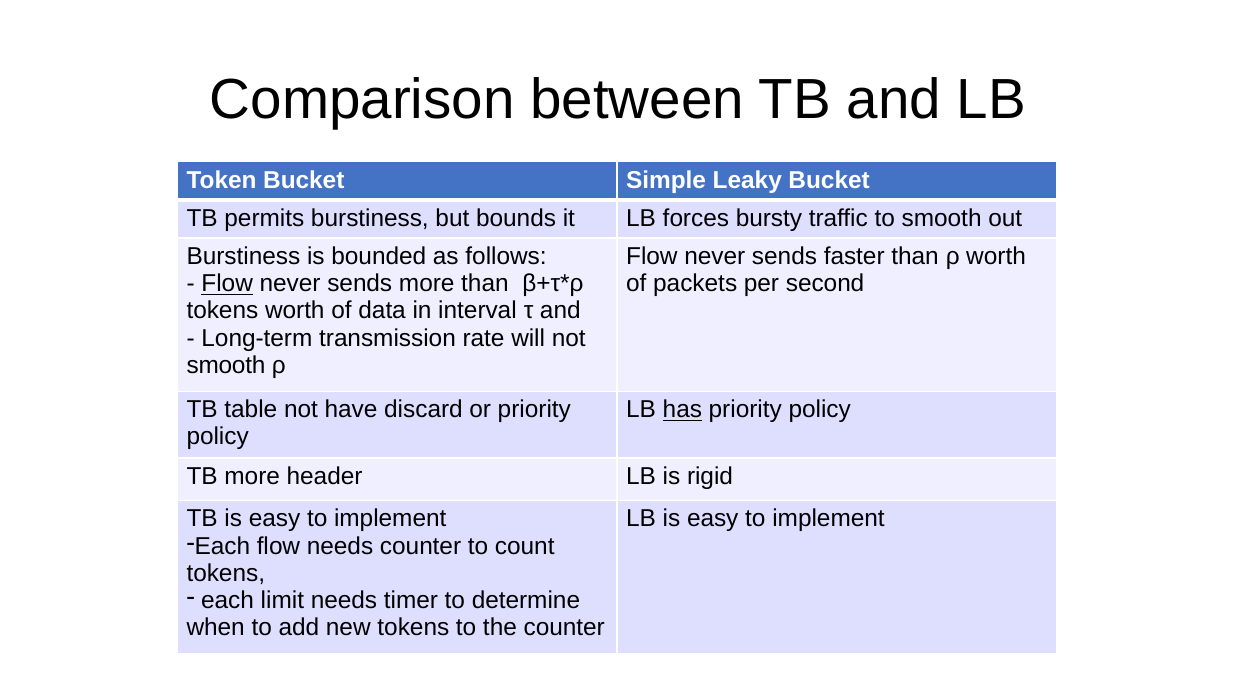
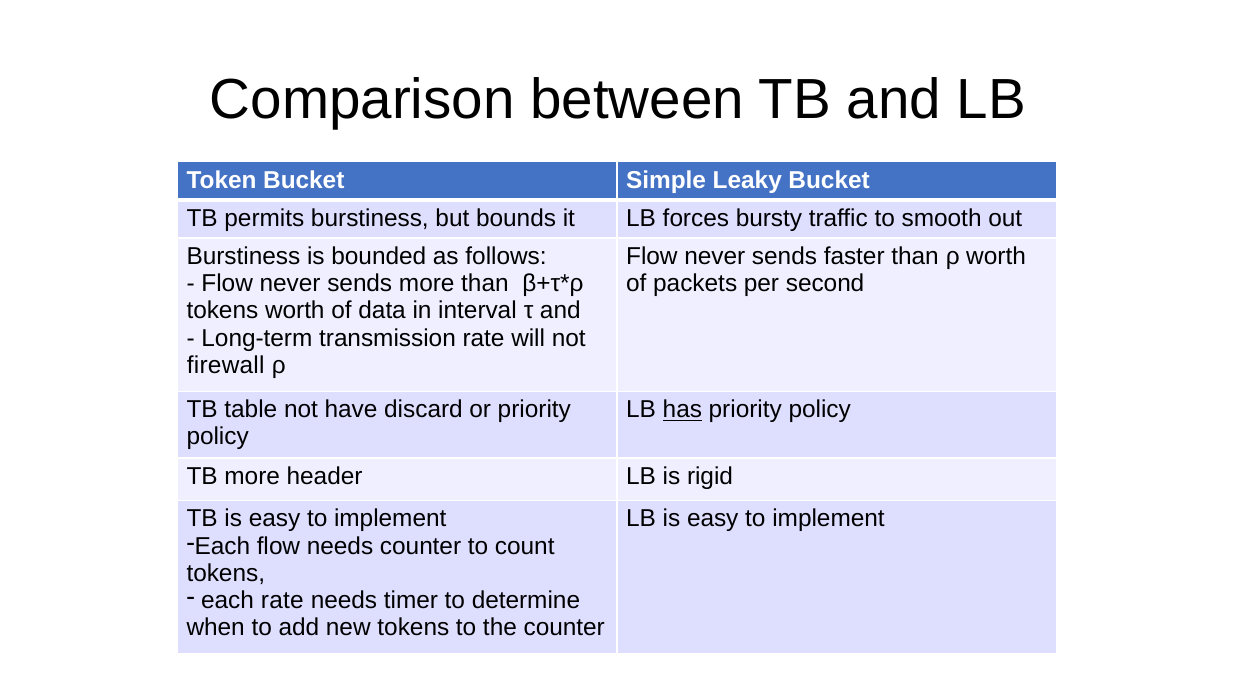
Flow underline: present -> none (227, 284)
smooth: smooth -> firewall (226, 365)
each limit: limit -> rate (282, 600)
